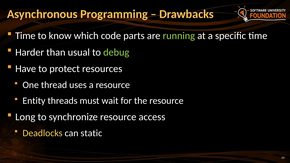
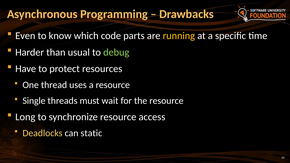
Time: Time -> Even (25, 36)
running colour: light green -> yellow (179, 36)
Entity: Entity -> Single (34, 101)
